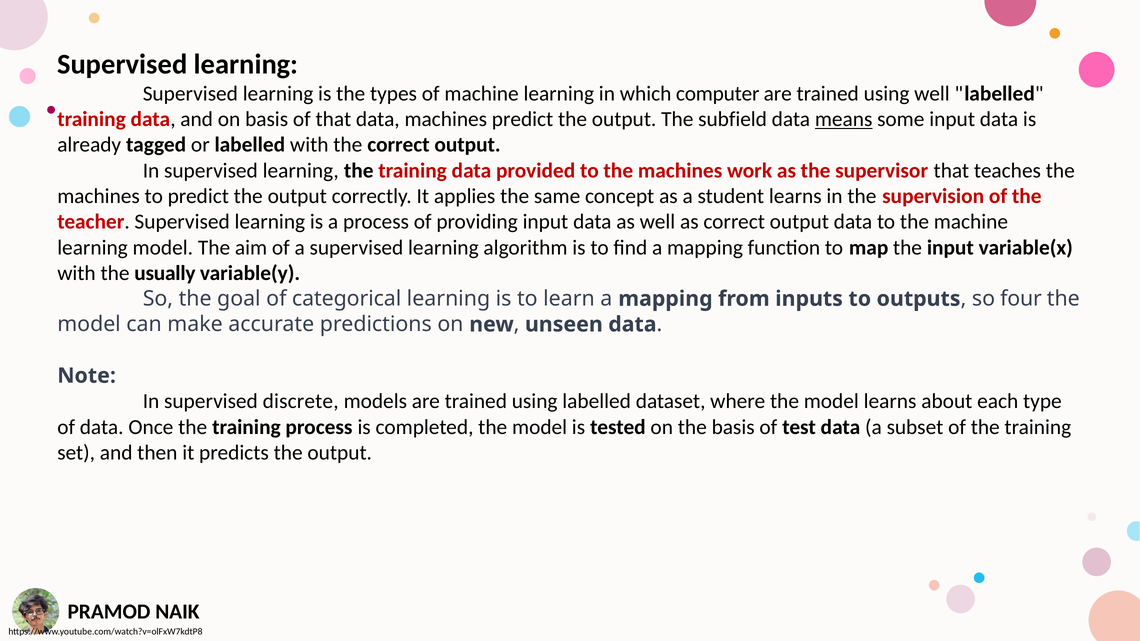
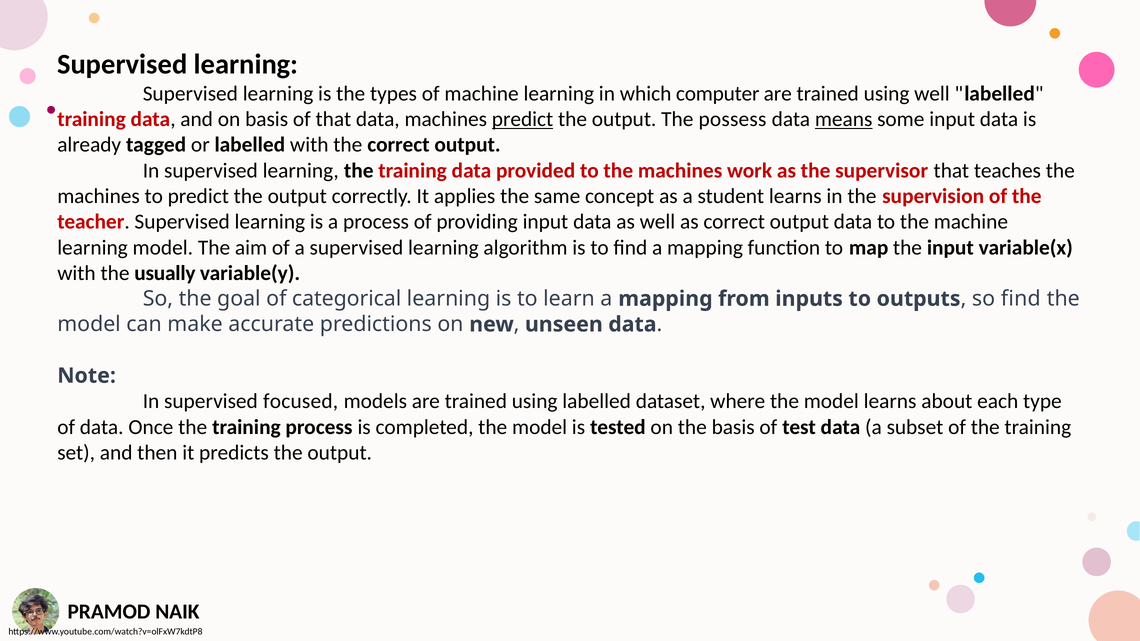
predict underline: none -> present (523, 119)
subfield: subfield -> possess (732, 119)
so four: four -> find (1021, 299)
discrete: discrete -> focused (301, 401)
